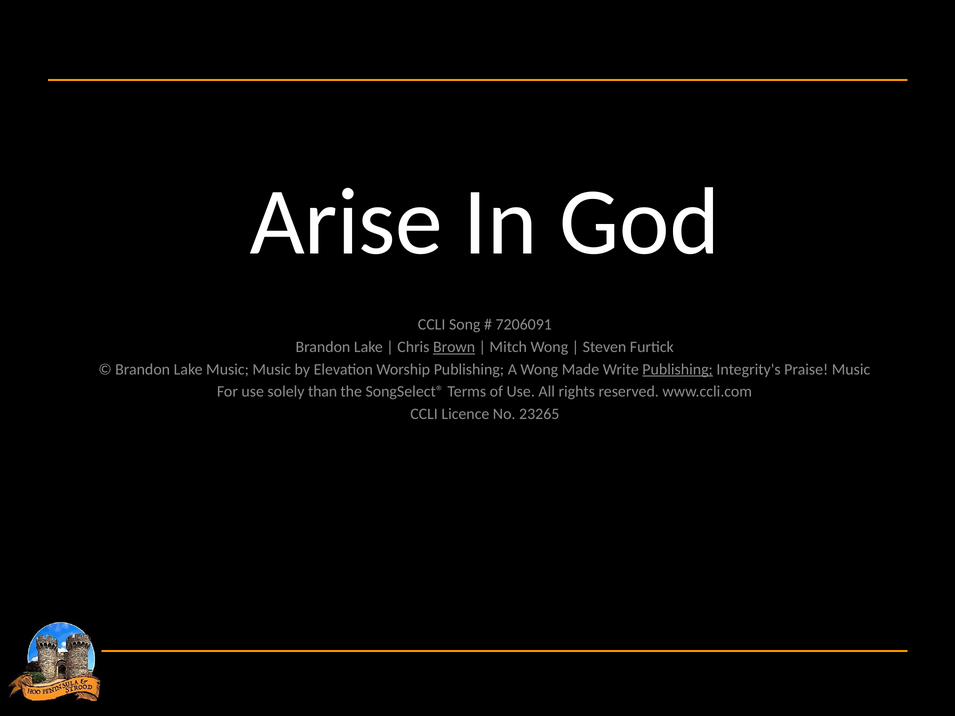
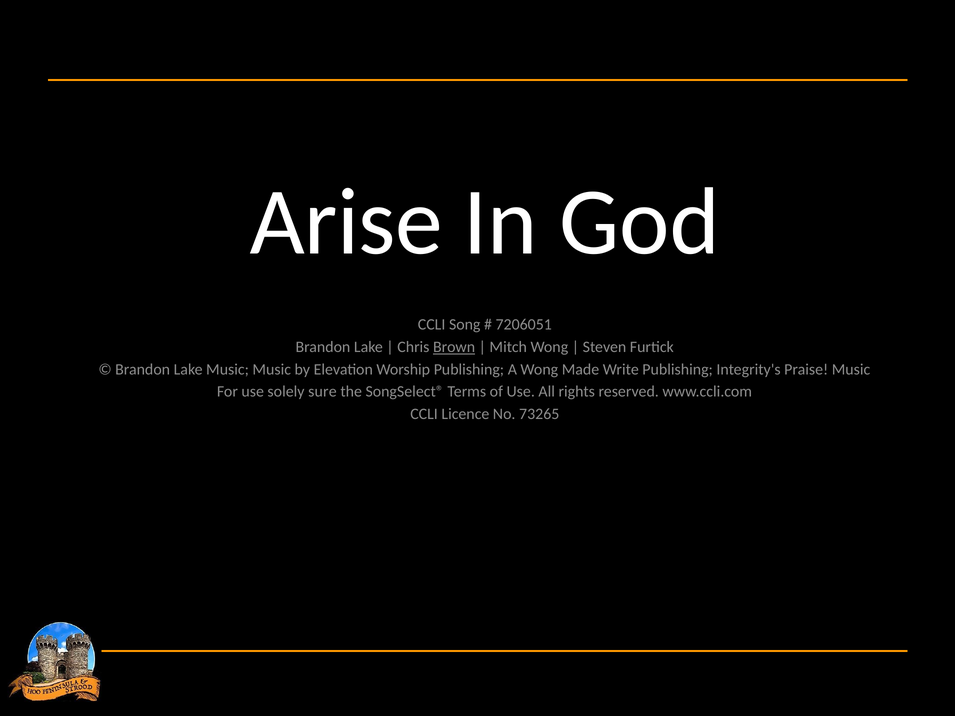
7206091: 7206091 -> 7206051 (524, 325)
Publishing underline: present -> none (678, 369)
than: than -> sure (322, 392)
23265: 23265 -> 73265 (539, 414)
